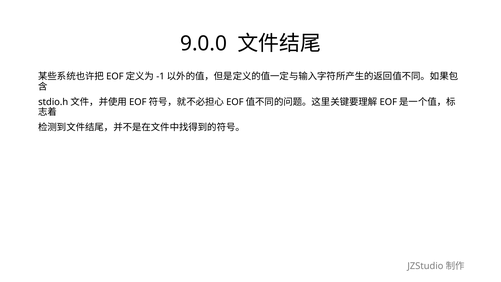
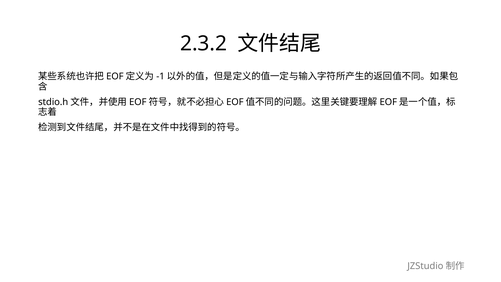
9.0.0: 9.0.0 -> 2.3.2 (204, 44)
